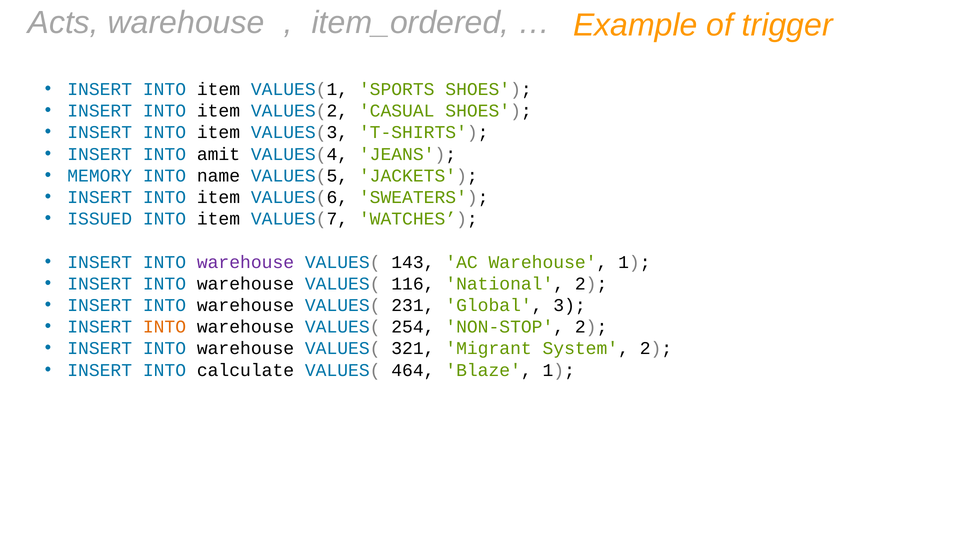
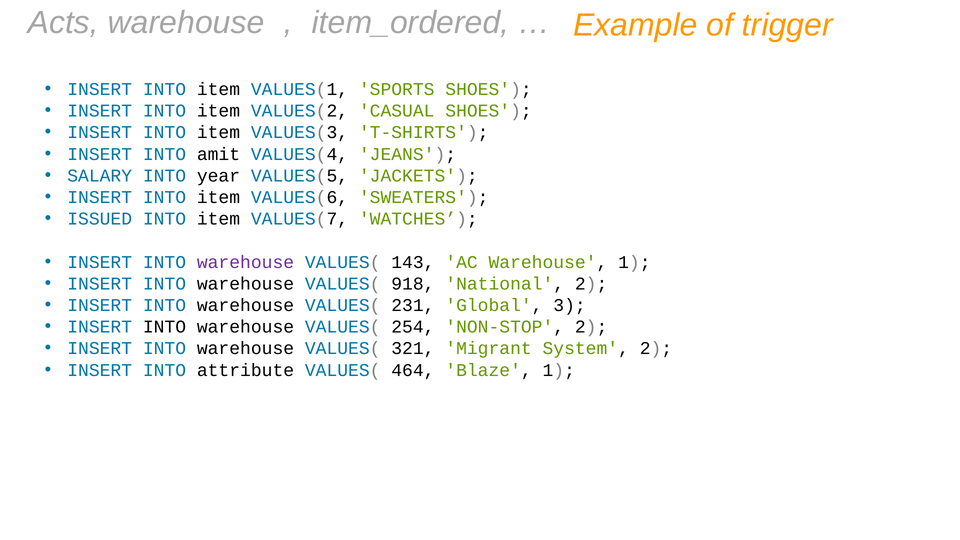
MEMORY: MEMORY -> SALARY (100, 176)
name: name -> year (218, 176)
116: 116 -> 918 (413, 284)
INTO colour: orange -> black (164, 327)
calculate: calculate -> attribute (245, 370)
